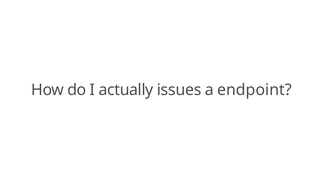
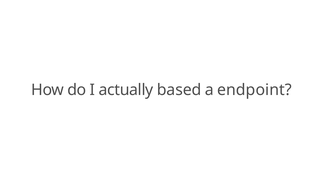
issues: issues -> based (179, 90)
